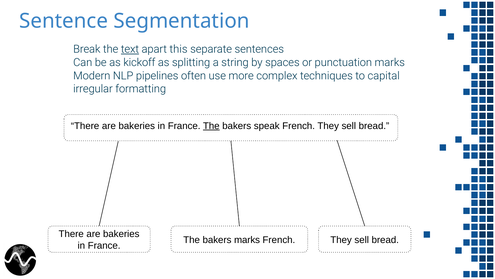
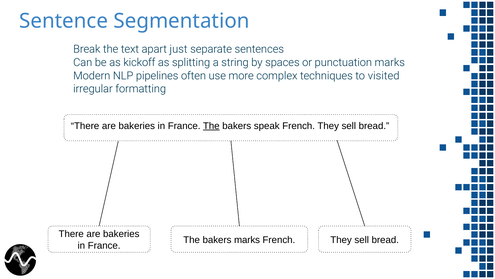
text underline: present -> none (130, 49)
this: this -> just (179, 49)
capital: capital -> visited (384, 76)
